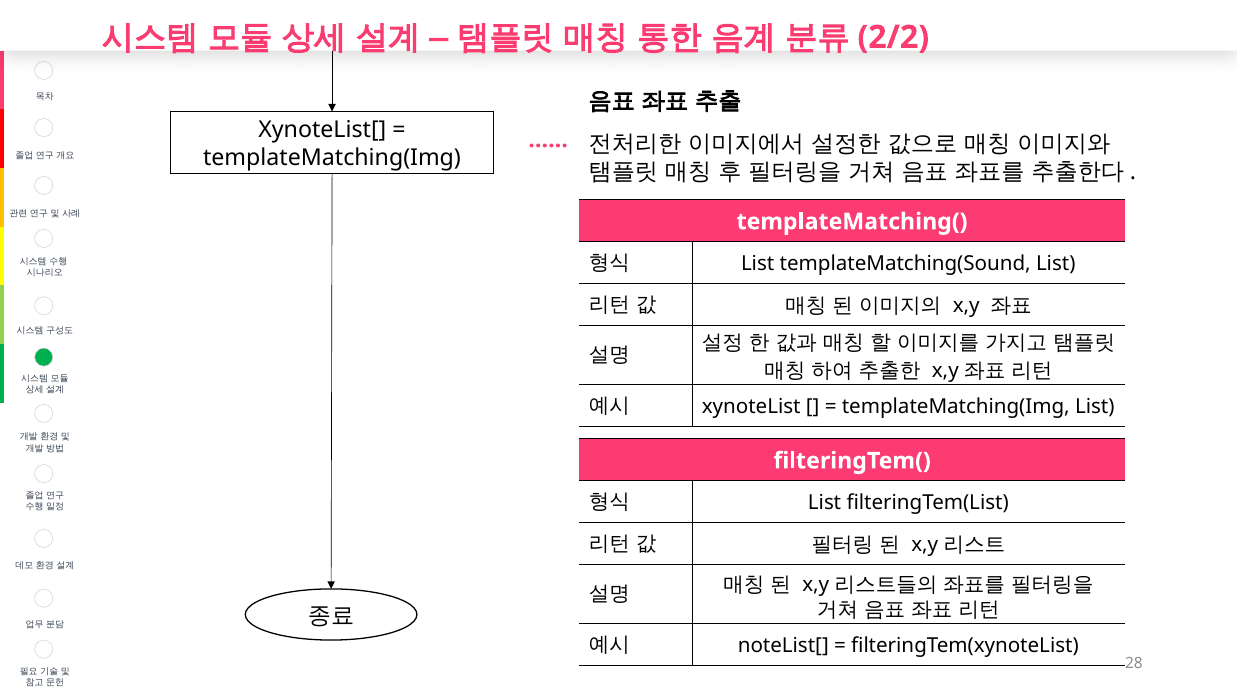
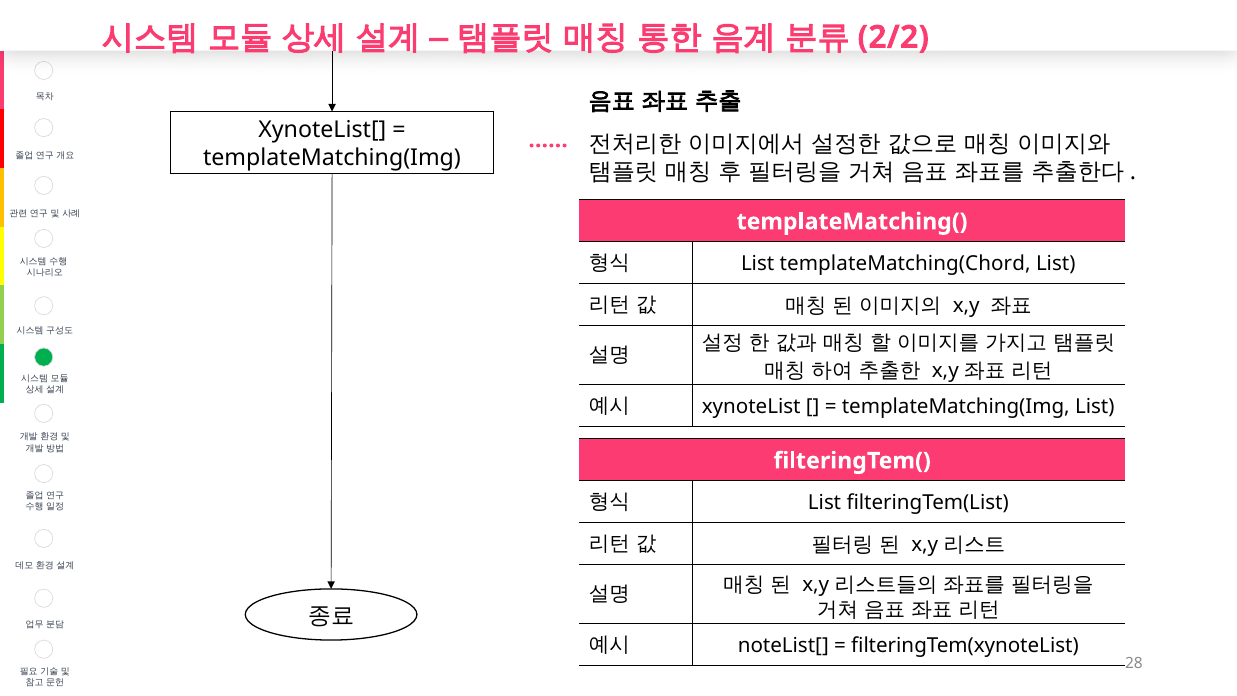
templateMatching(Sound: templateMatching(Sound -> templateMatching(Chord (905, 263)
